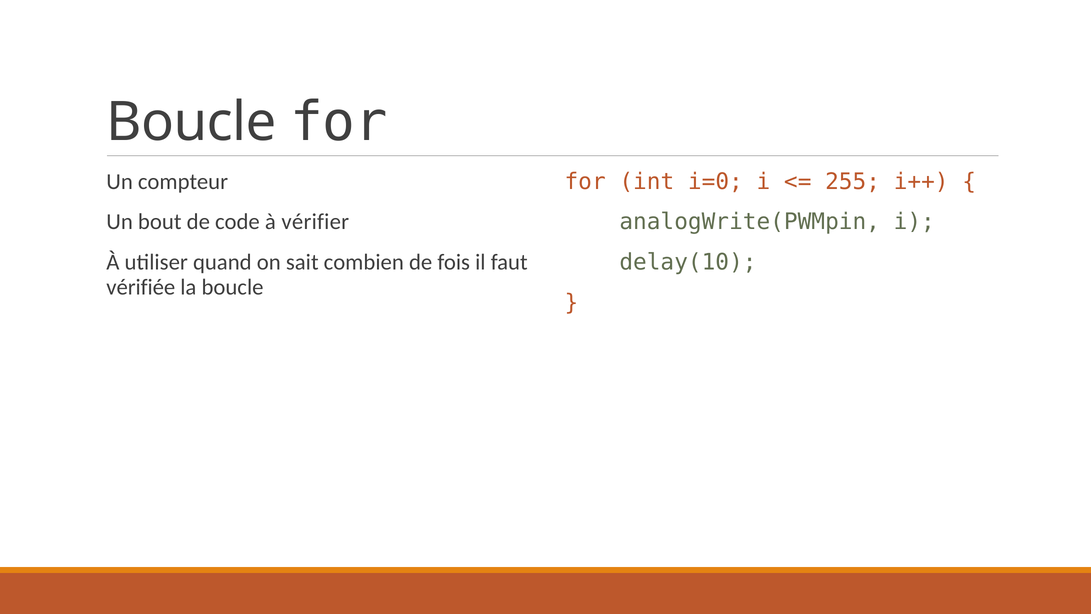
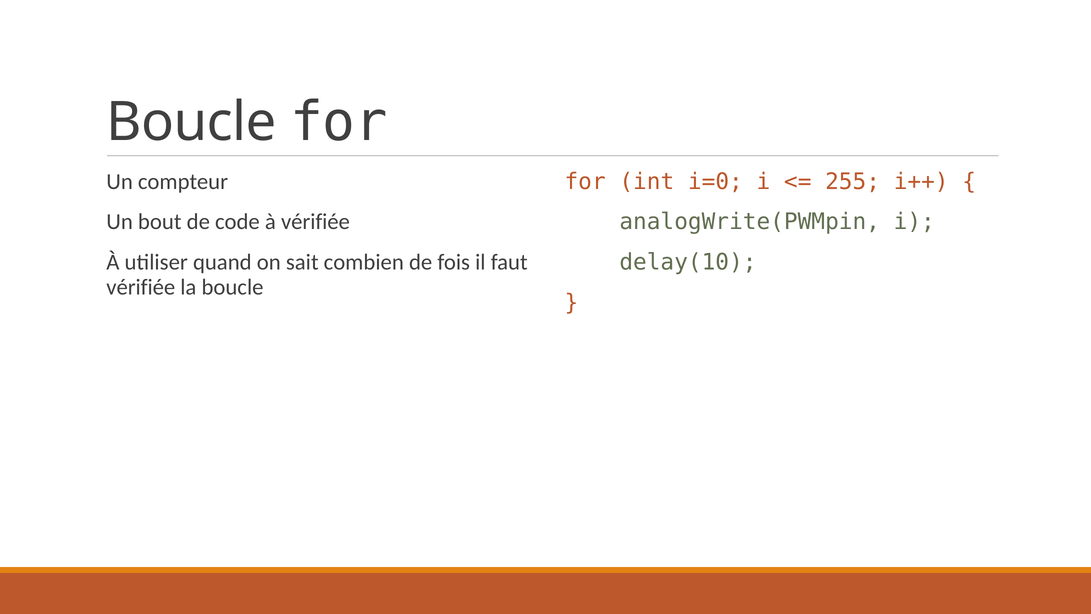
à vérifier: vérifier -> vérifiée (315, 222)
